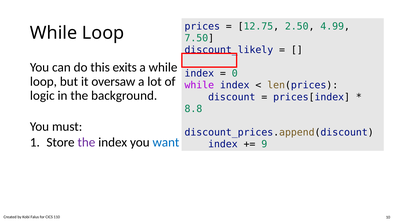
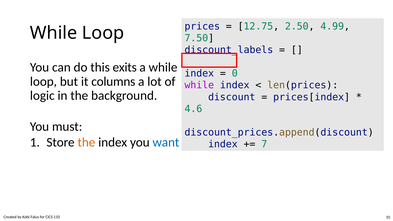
discount_likely: discount_likely -> discount_labels (229, 50)
oversaw: oversaw -> columns (113, 81)
8.8: 8.8 -> 4.6 (193, 109)
the colour: purple -> orange (86, 142)
9: 9 -> 7 (264, 144)
